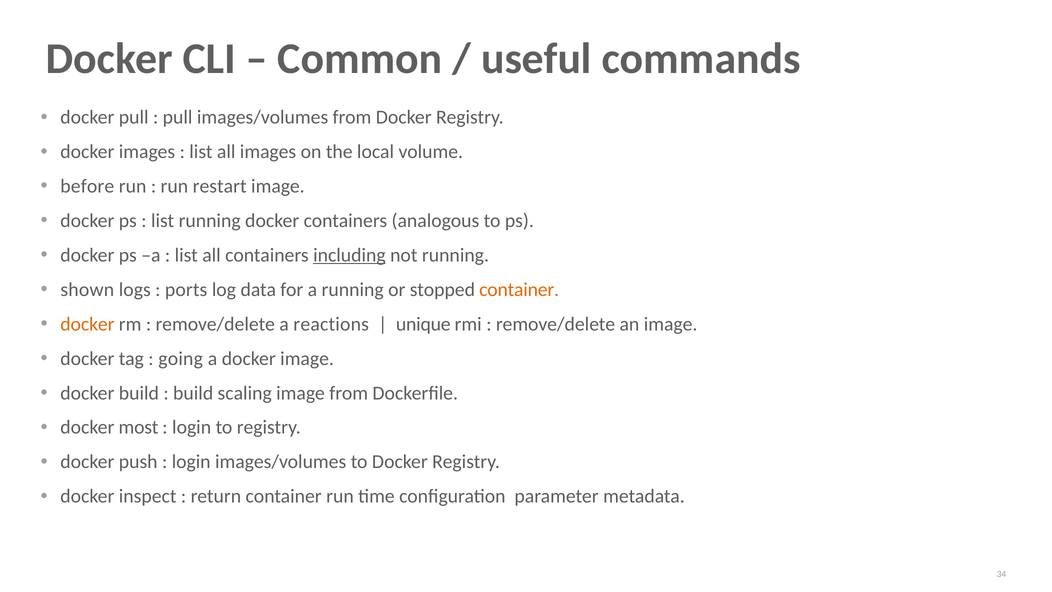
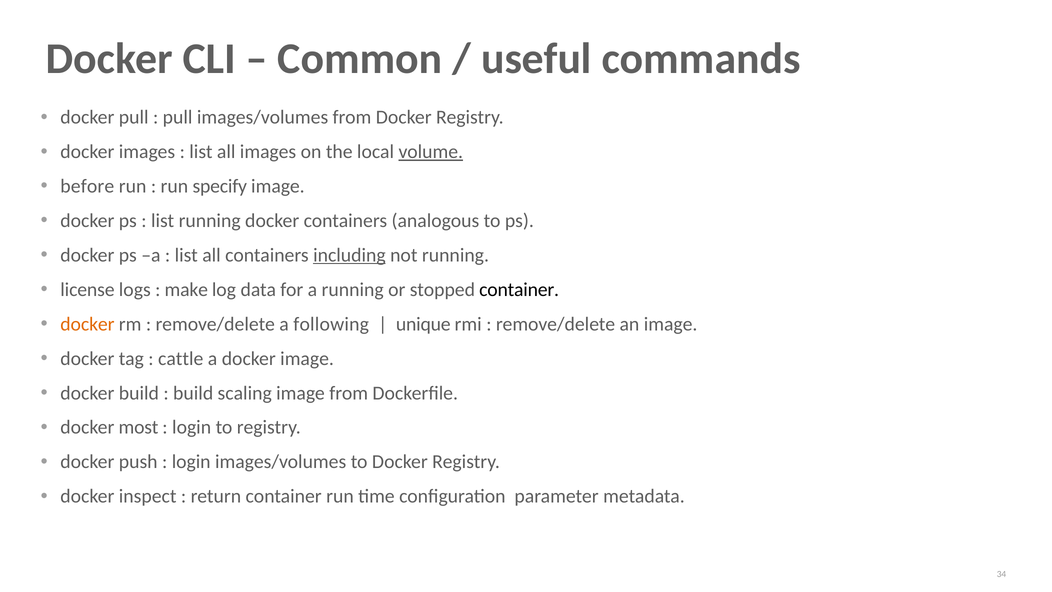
volume underline: none -> present (431, 152)
restart: restart -> specify (220, 186)
shown: shown -> license (87, 290)
ports: ports -> make (186, 290)
container colour: orange -> black (519, 290)
reactions: reactions -> following (331, 324)
going: going -> cattle (181, 358)
